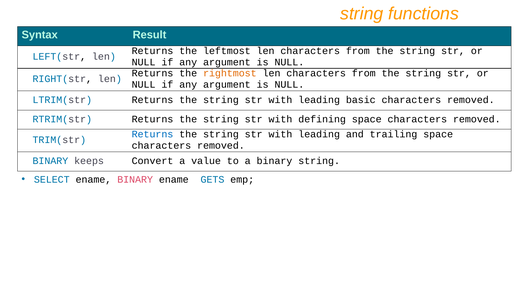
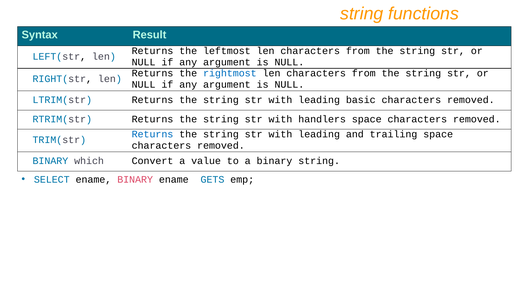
rightmost colour: orange -> blue (230, 73)
defining: defining -> handlers (322, 119)
keeps: keeps -> which (89, 161)
